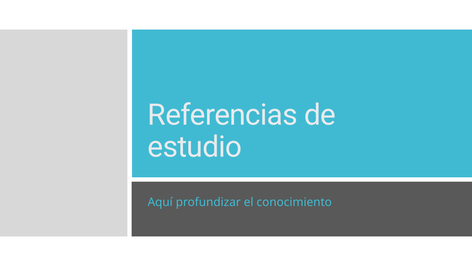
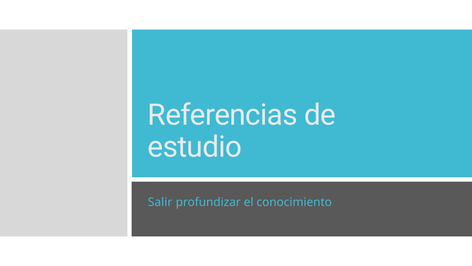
Aquí: Aquí -> Salir (160, 202)
